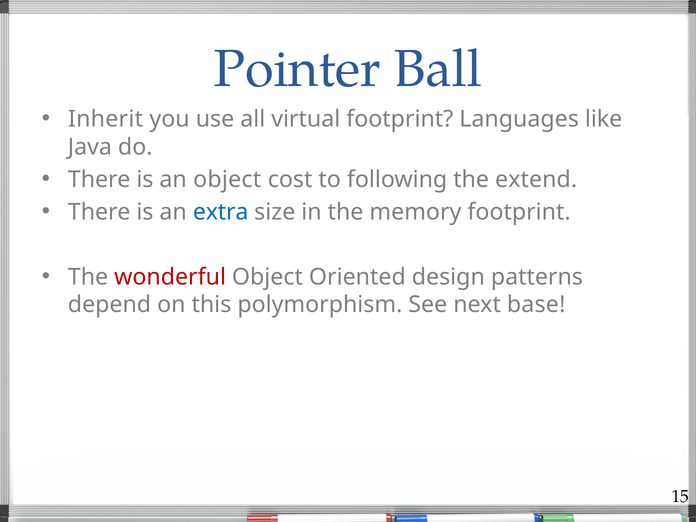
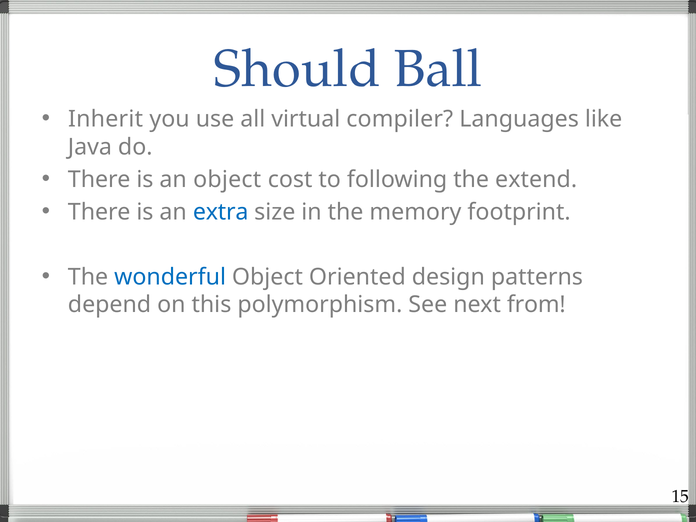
Pointer: Pointer -> Should (297, 69)
virtual footprint: footprint -> compiler (400, 119)
wonderful colour: red -> blue (170, 277)
base: base -> from (536, 305)
